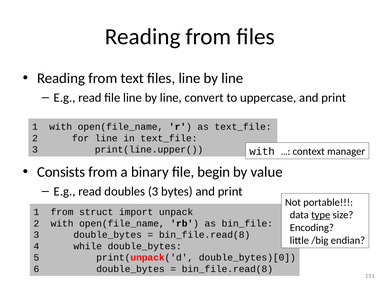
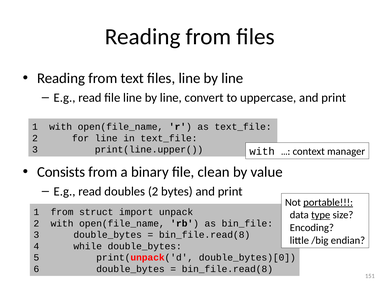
begin: begin -> clean (214, 172)
doubles 3: 3 -> 2 (153, 191)
portable underline: none -> present (328, 202)
